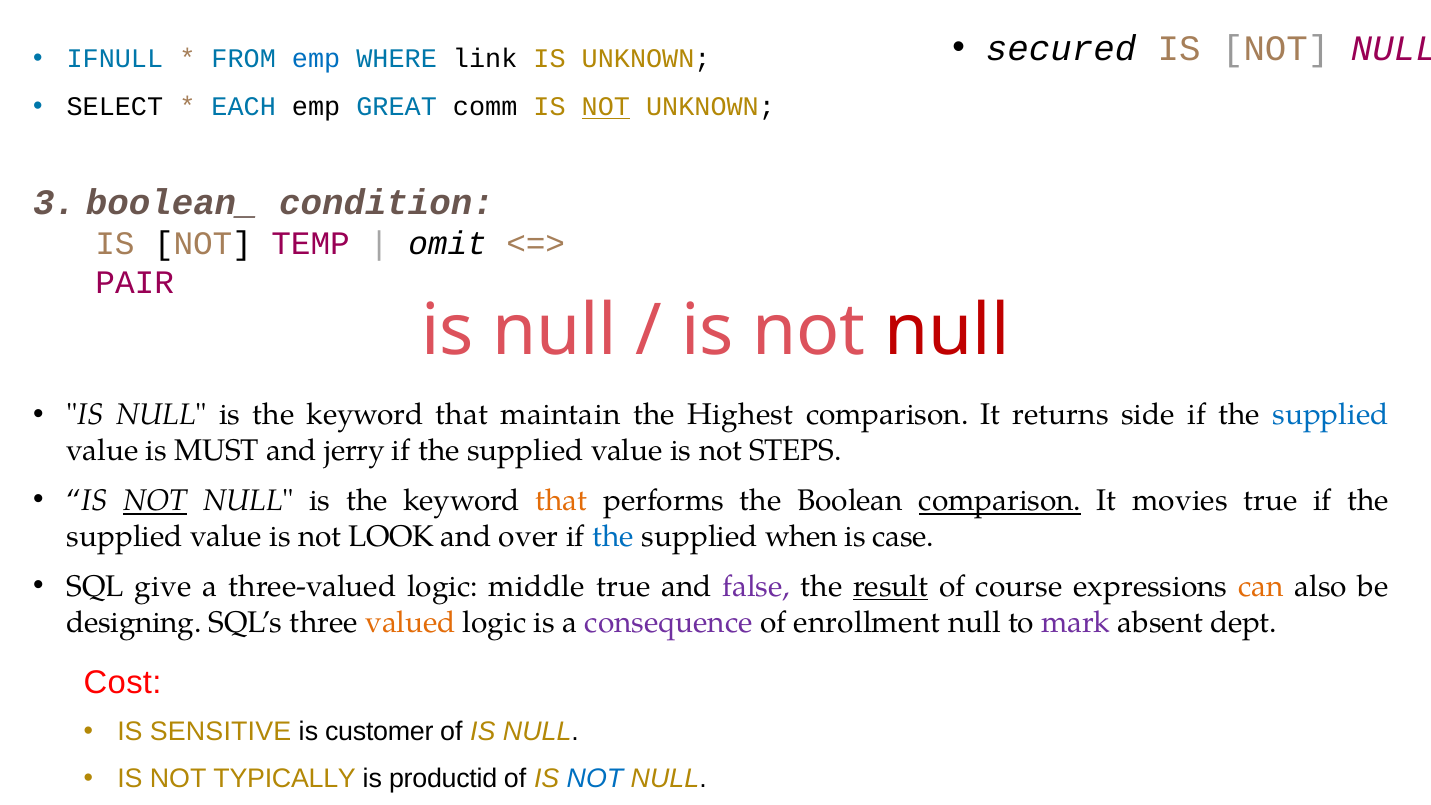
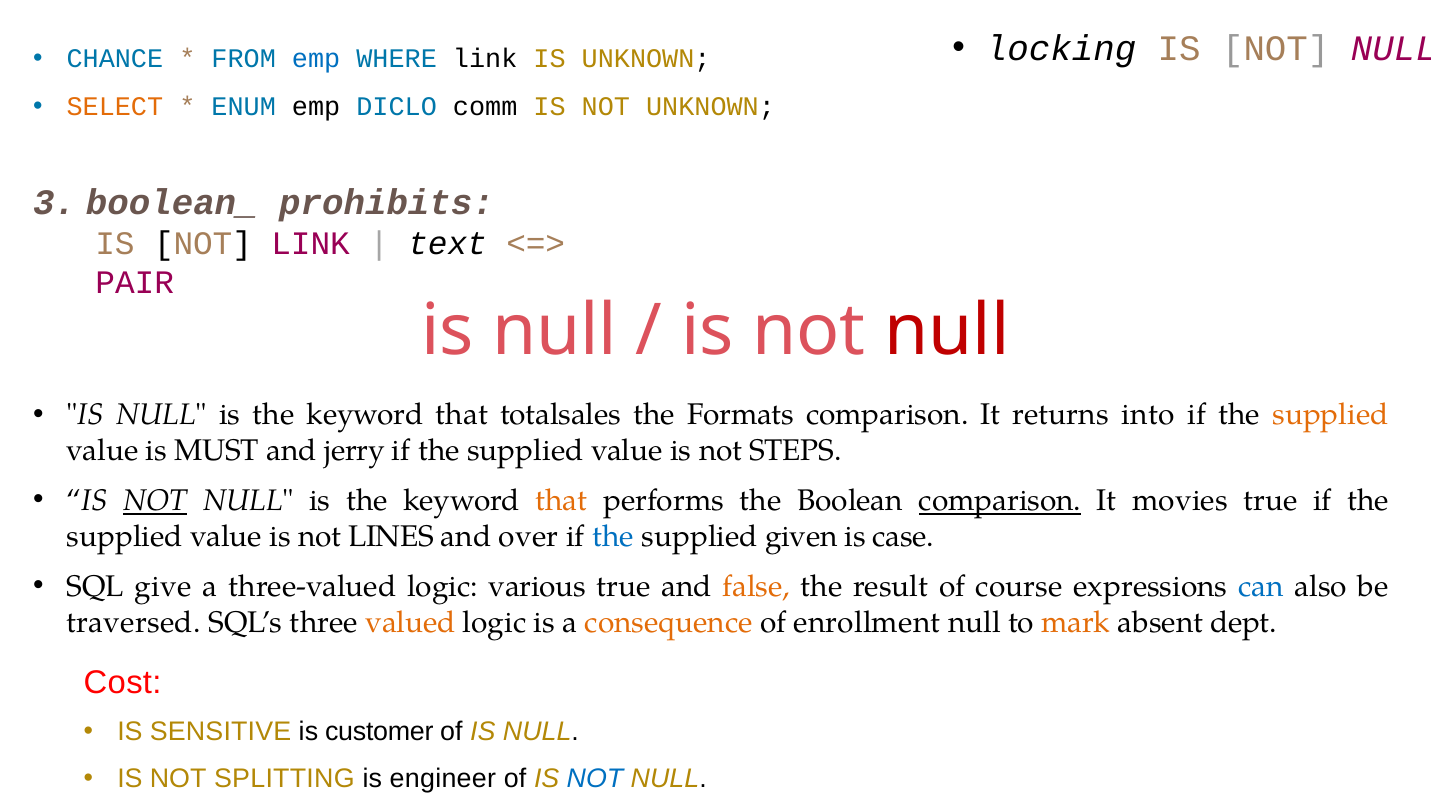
secured: secured -> locking (1061, 49)
IFNULL: IFNULL -> CHANCE (115, 59)
SELECT colour: black -> orange (115, 107)
EACH: EACH -> ENUM (244, 107)
GREAT: GREAT -> DICLO (397, 107)
NOT underline: present -> none (606, 107)
condition: condition -> prohibits (387, 202)
NOT TEMP: TEMP -> LINK (311, 243)
omit: omit -> text (448, 243)
maintain: maintain -> totalsales (561, 415)
Highest: Highest -> Formats (741, 415)
side: side -> into (1148, 415)
supplied colour: blue -> orange (1331, 415)
LOOK: LOOK -> LINES (391, 537)
when: when -> given (802, 537)
middle: middle -> various (537, 587)
false colour: purple -> orange (756, 587)
result underline: present -> none (891, 587)
can colour: orange -> blue (1261, 587)
designing: designing -> traversed (134, 622)
consequence colour: purple -> orange (669, 622)
mark colour: purple -> orange (1076, 622)
TYPICALLY: TYPICALLY -> SPLITTING (284, 779)
productid: productid -> engineer (443, 779)
